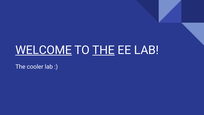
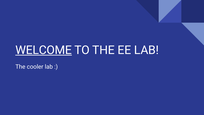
THE underline: present -> none (103, 50)
